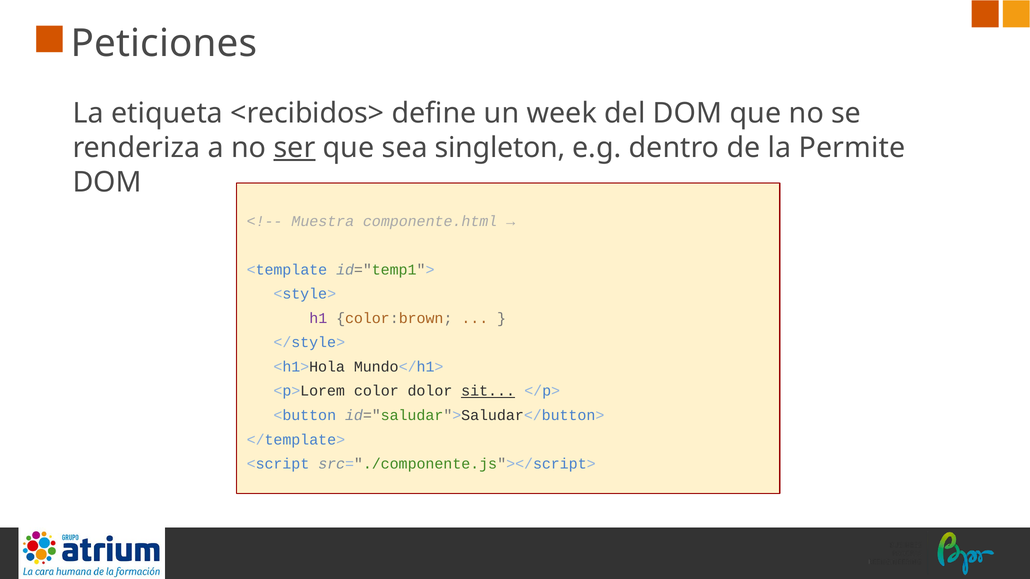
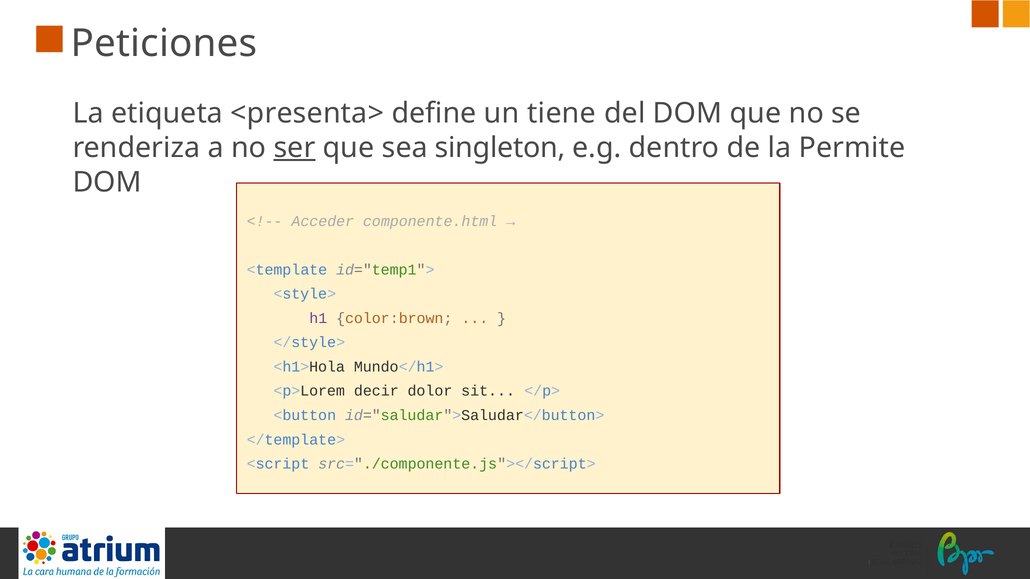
<recibidos>: <recibidos> -> <presenta> (307, 114)
week: week -> tiene (562, 114)
Muestra: Muestra -> Acceder (323, 221)
color: color -> decir (376, 391)
sit underline: present -> none (488, 391)
